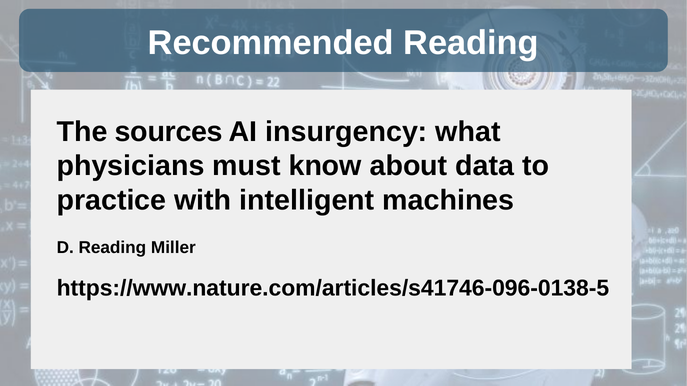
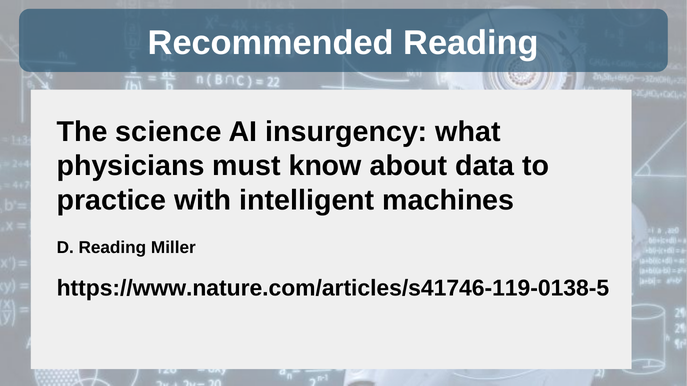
sources: sources -> science (168, 132)
https://www.nature.com/articles/s41746-096-0138-5: https://www.nature.com/articles/s41746-096-0138-5 -> https://www.nature.com/articles/s41746-119-0138-5 (333, 288)
